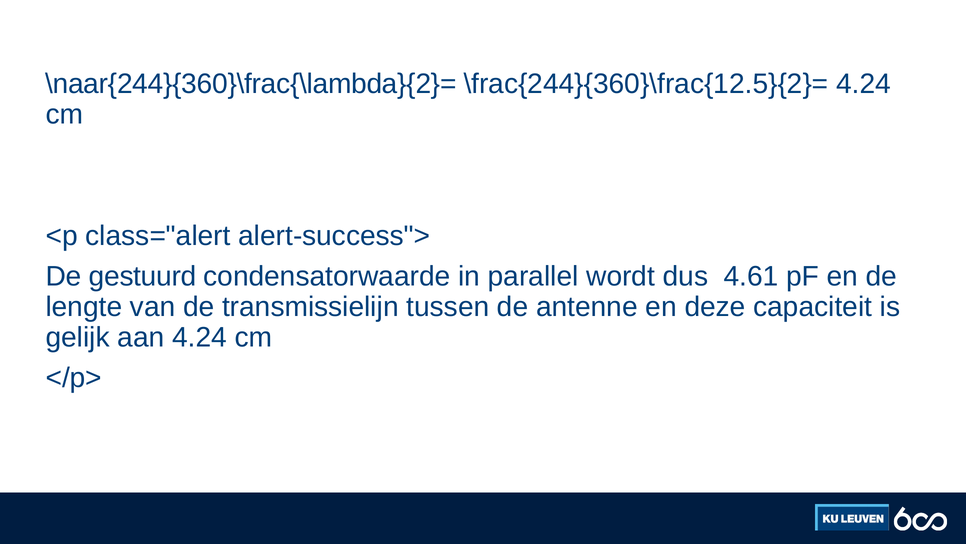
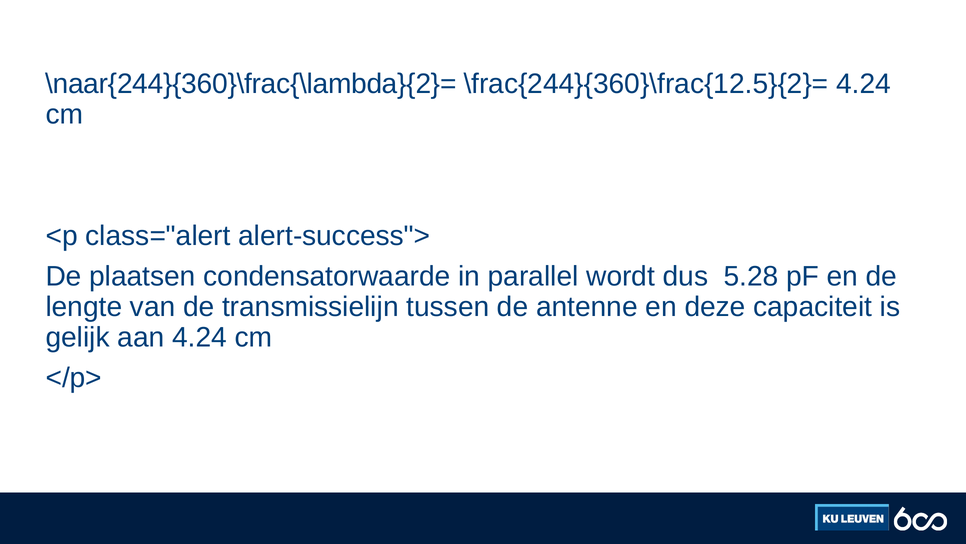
gestuurd: gestuurd -> plaatsen (142, 276)
4.61: 4.61 -> 5.28 (751, 276)
